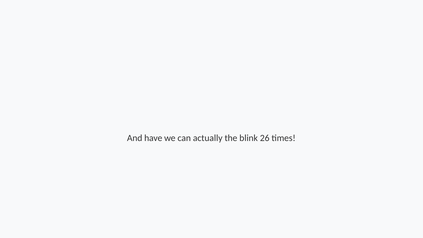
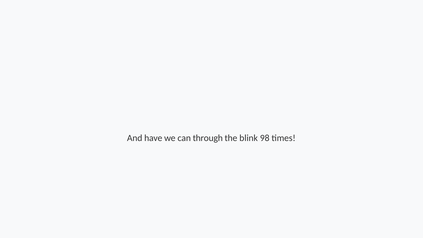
actually: actually -> through (208, 138)
26: 26 -> 98 (265, 138)
